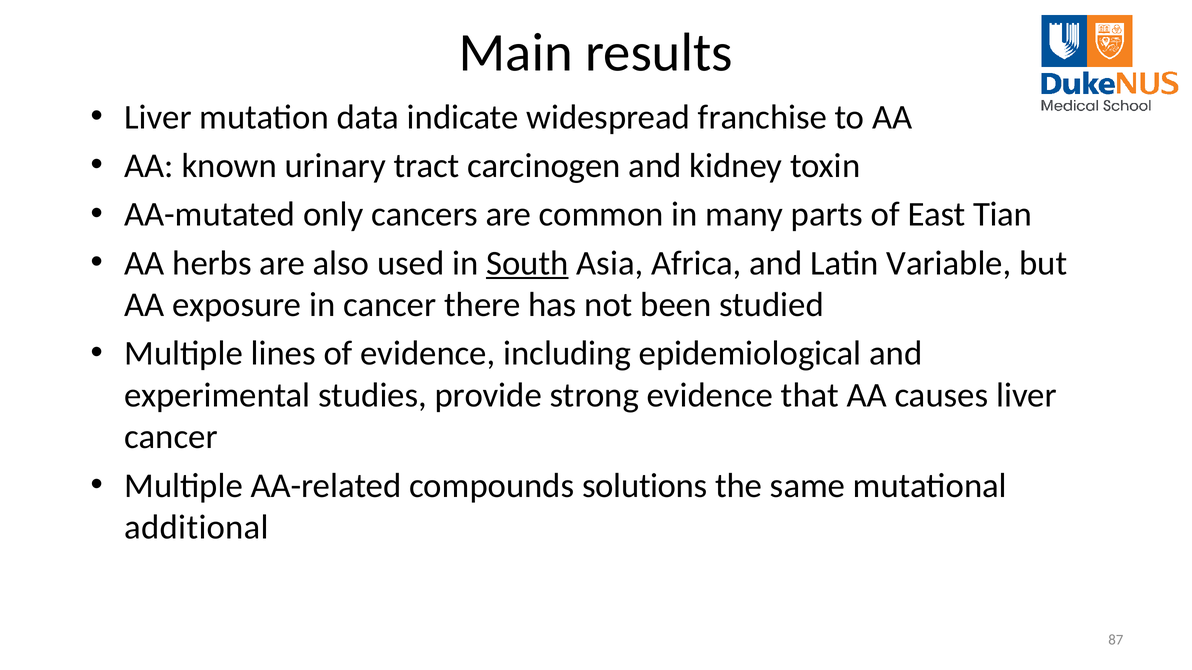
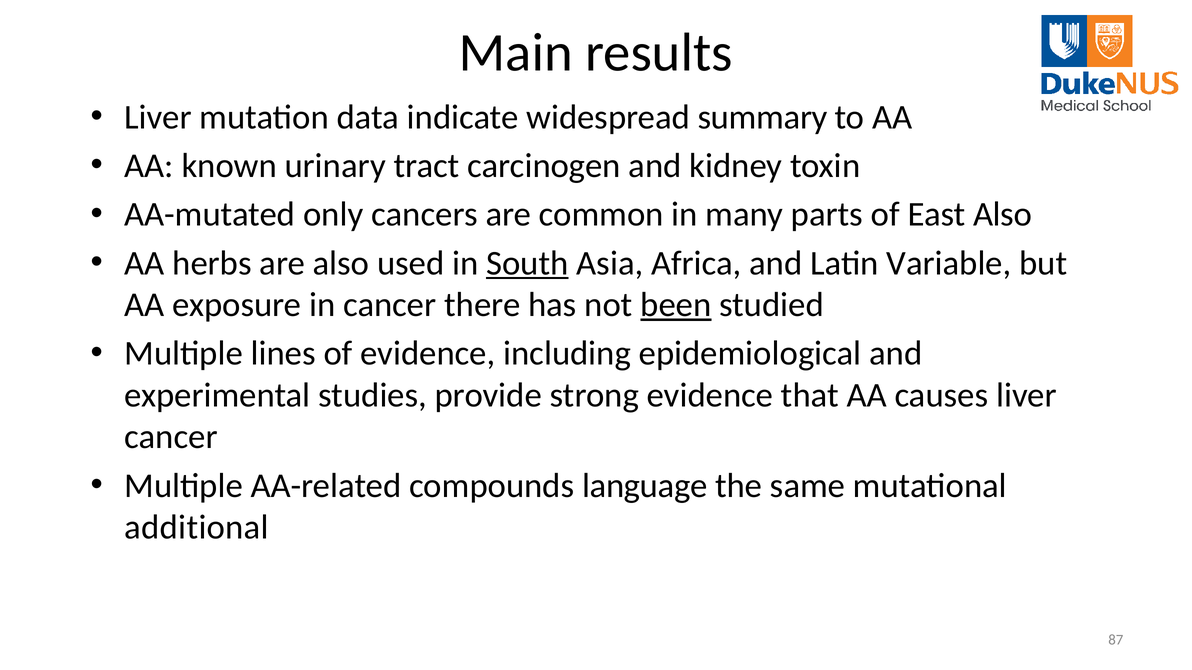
franchise: franchise -> summary (763, 117)
East Tian: Tian -> Also (1003, 215)
been underline: none -> present (676, 305)
solutions: solutions -> language (645, 486)
